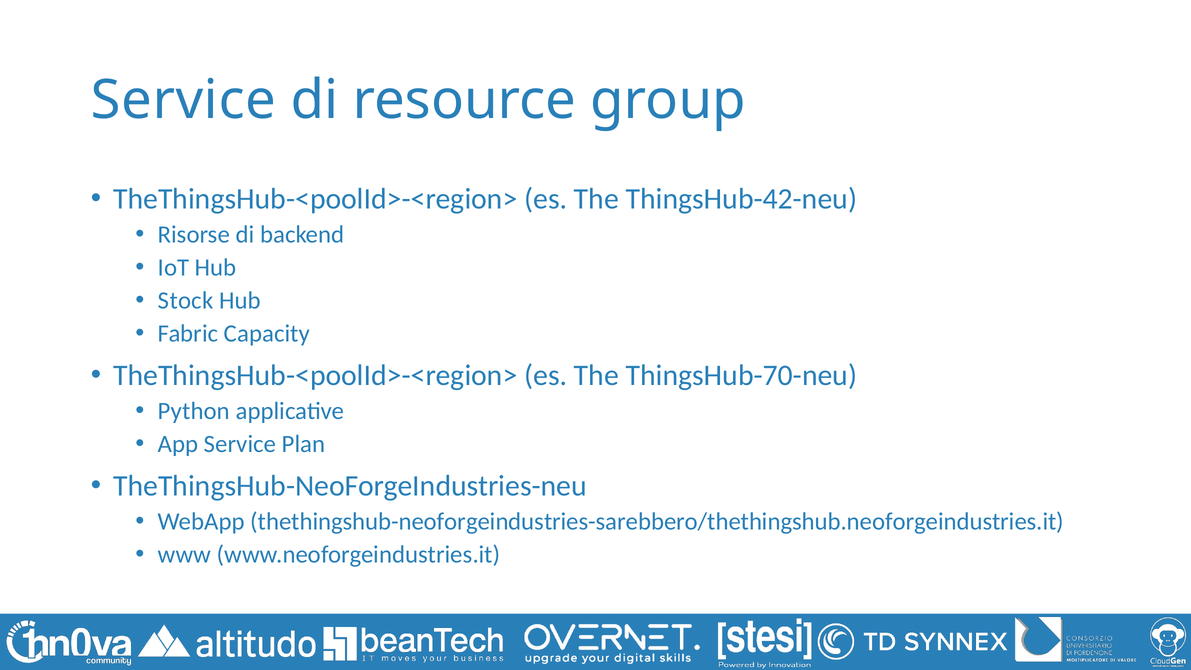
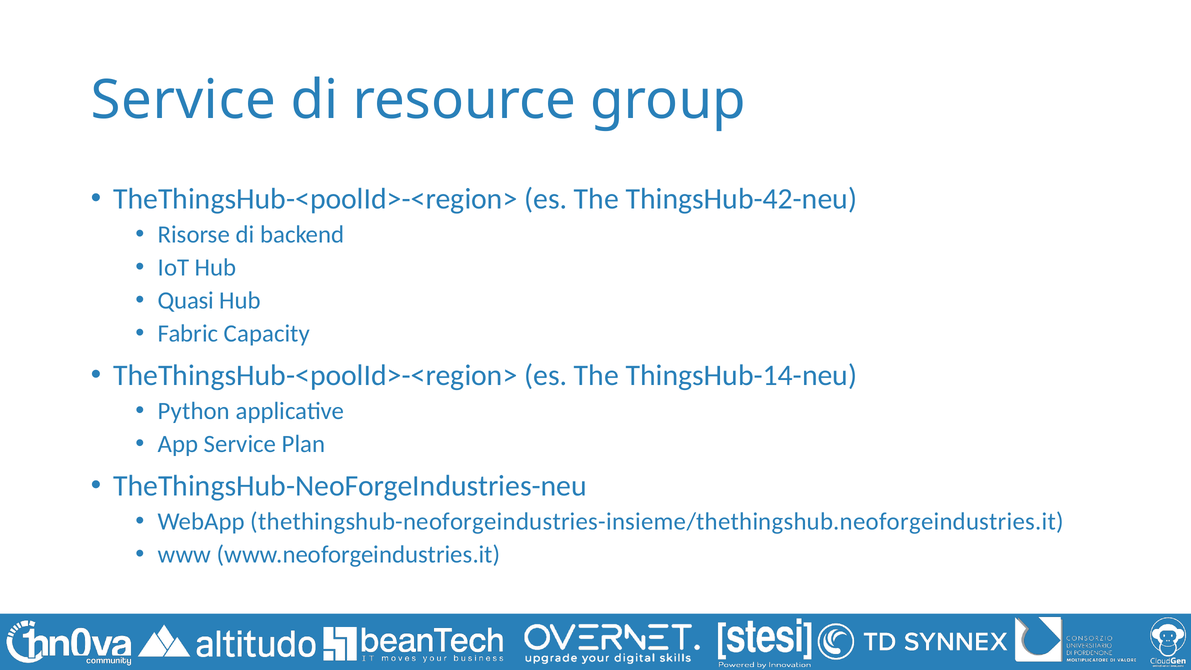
Stock: Stock -> Quasi (186, 300)
ThingsHub-70-neu: ThingsHub-70-neu -> ThingsHub-14-neu (741, 375)
thethingshub-neoforgeindustries-sarebbero/thethingshub.neoforgeindustries.it: thethingshub-neoforgeindustries-sarebbero/thethingshub.neoforgeindustries.it -> thethingshub-neoforgeindustries-insieme/thethingshub.neoforgeindustries.it (657, 521)
